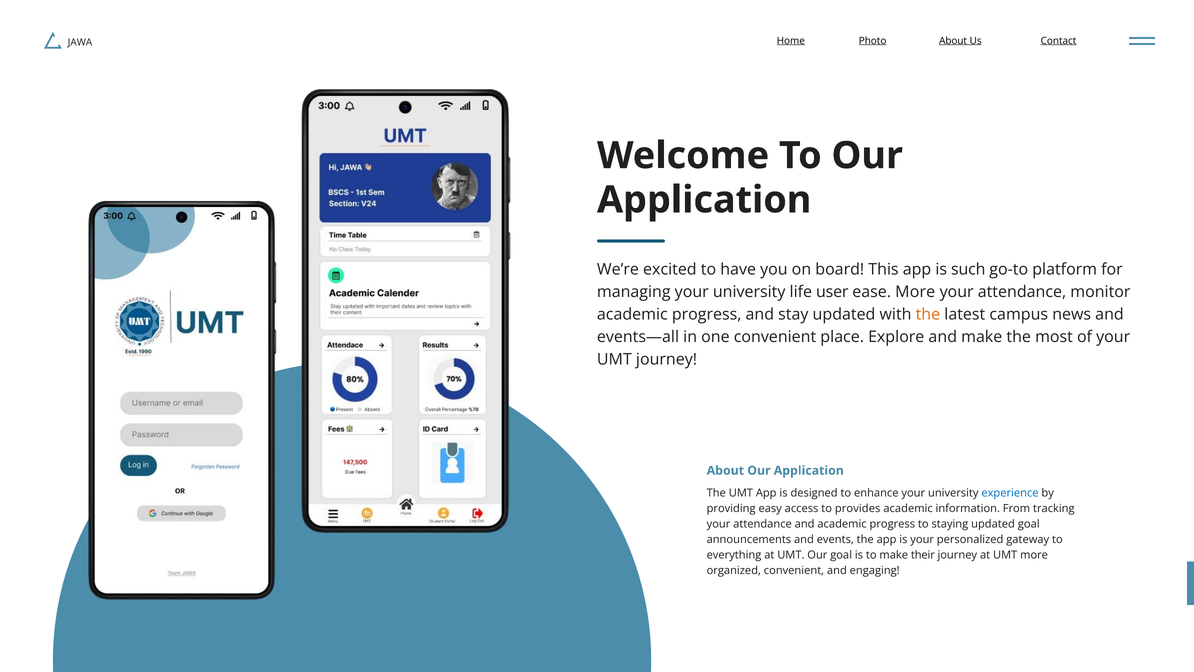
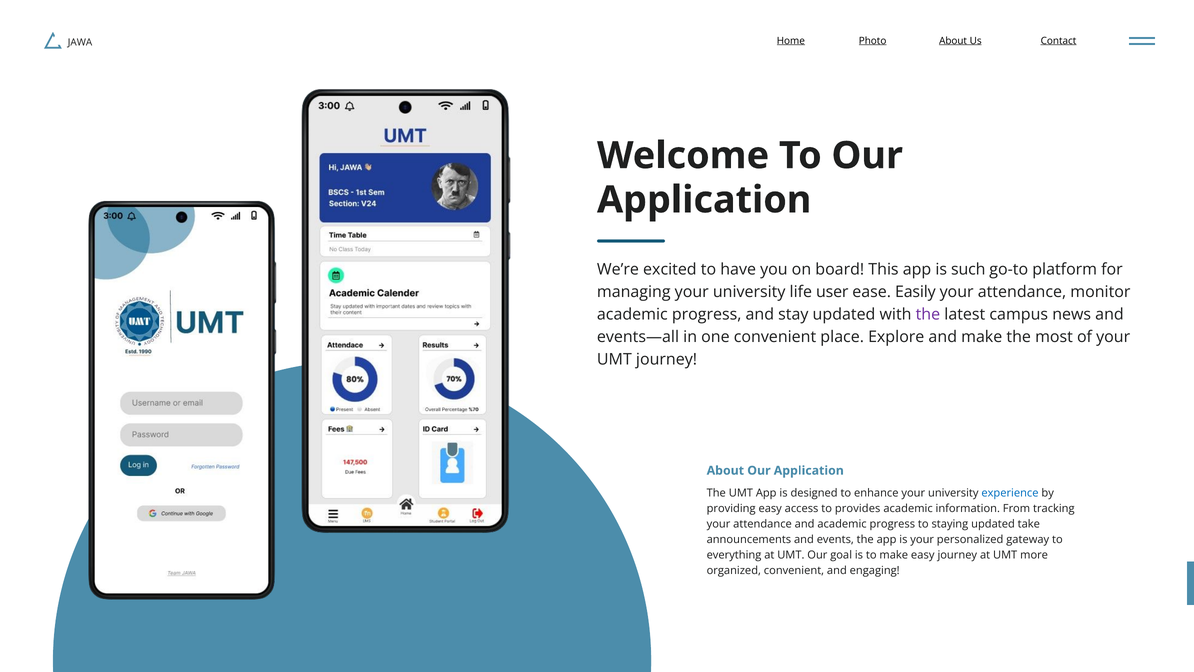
ease More: More -> Easily (915, 292)
the colour: orange -> purple (928, 314)
updated goal: goal -> take (1029, 524)
make their: their -> easy (923, 555)
